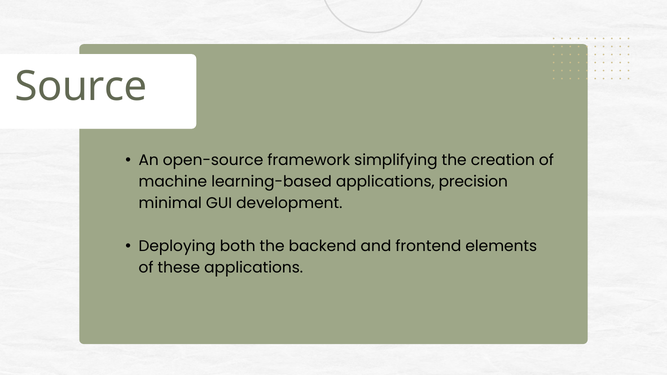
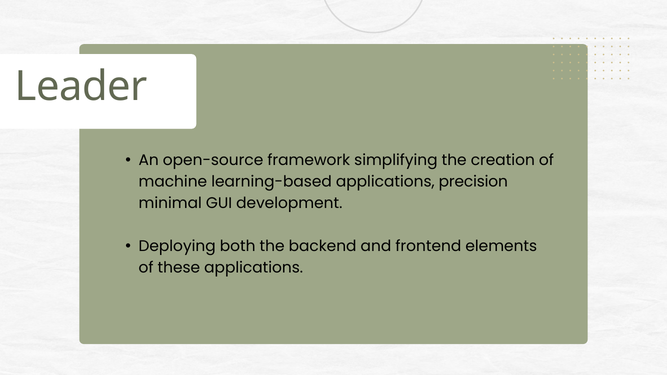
Source: Source -> Leader (81, 87)
